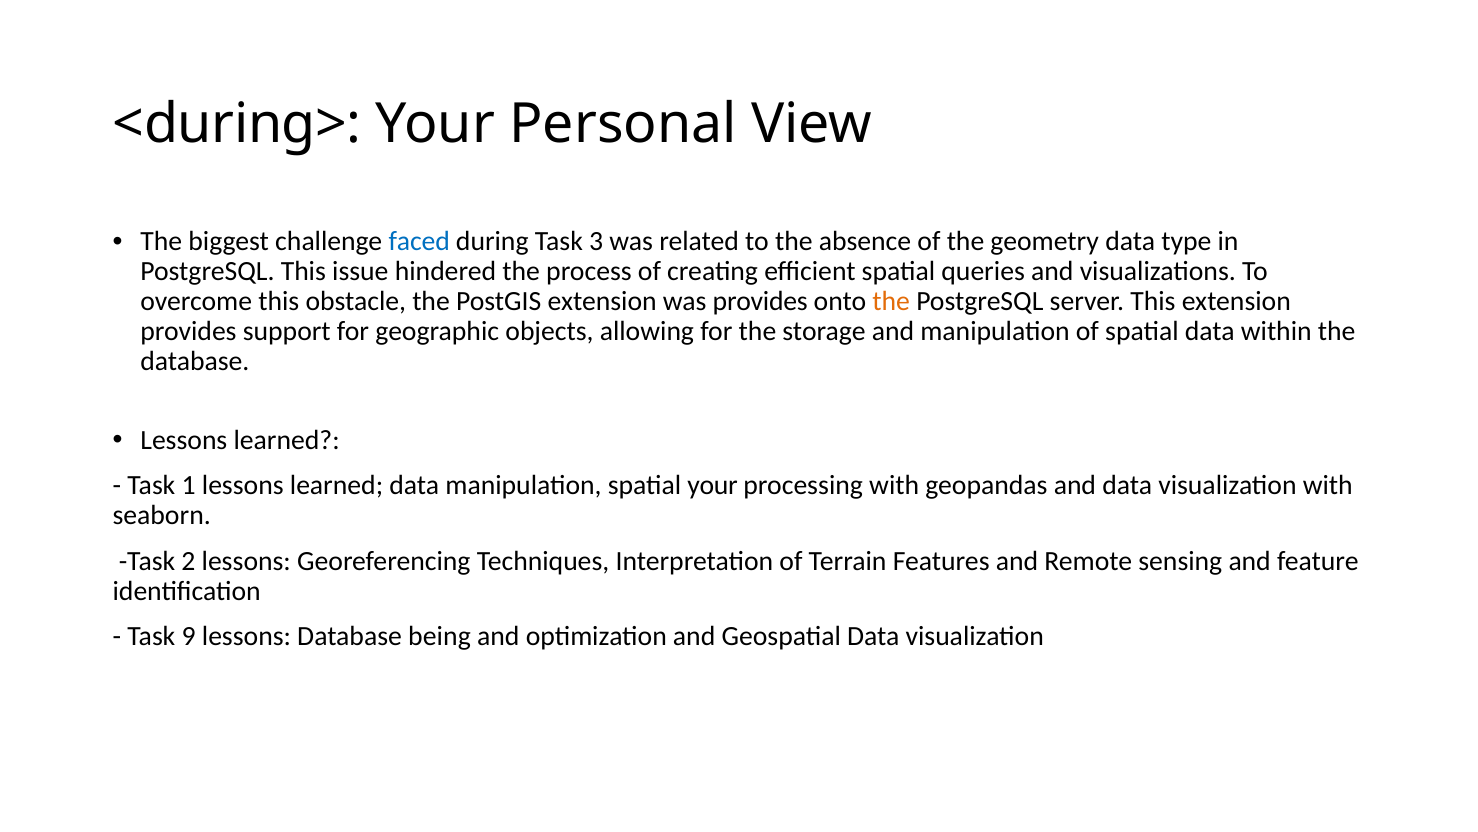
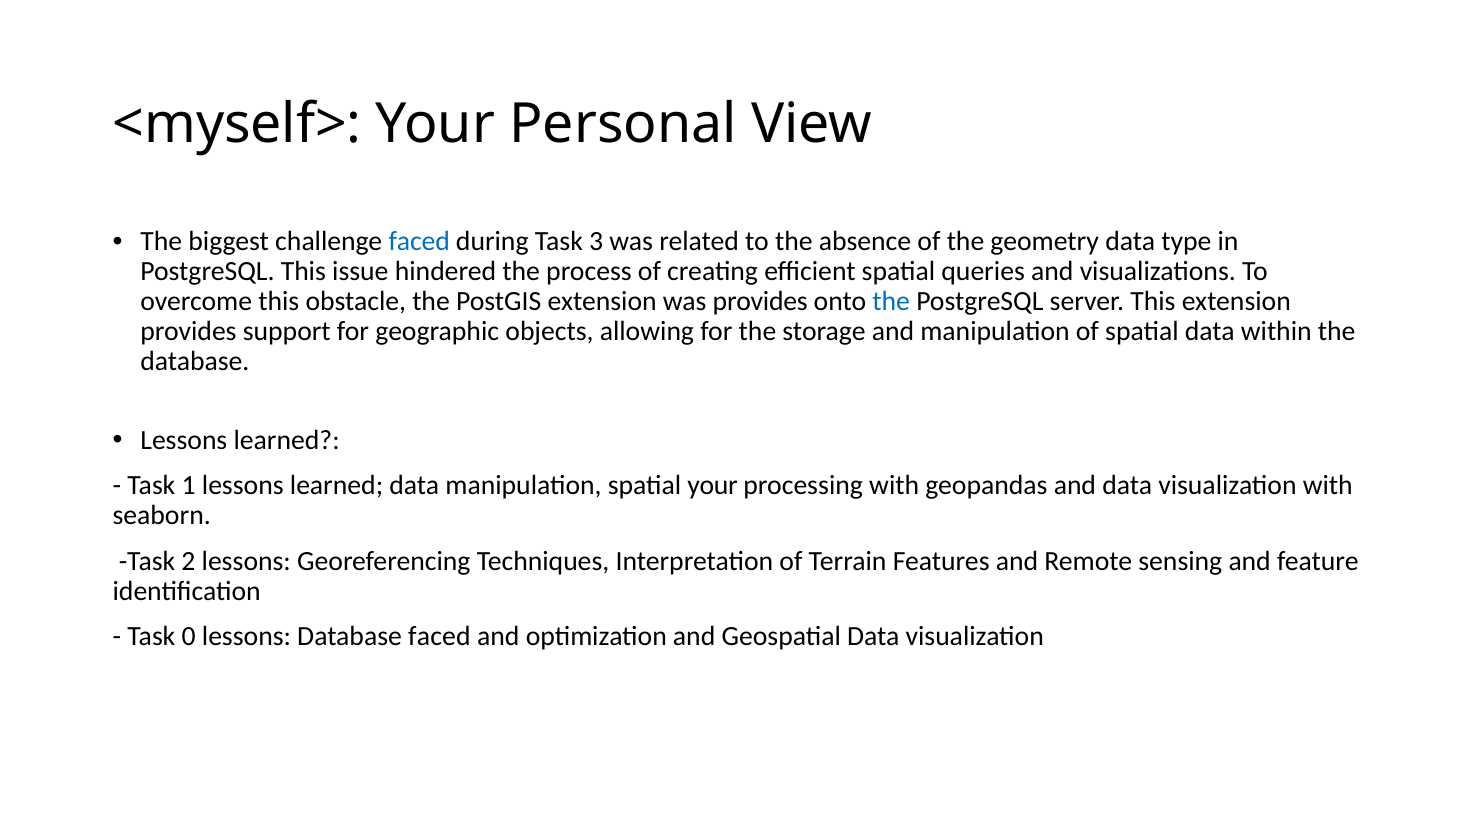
<during>: <during> -> <myself> (237, 124)
the colour: orange -> blue (891, 302)
9: 9 -> 0 (189, 636)
Database being: being -> faced (439, 636)
